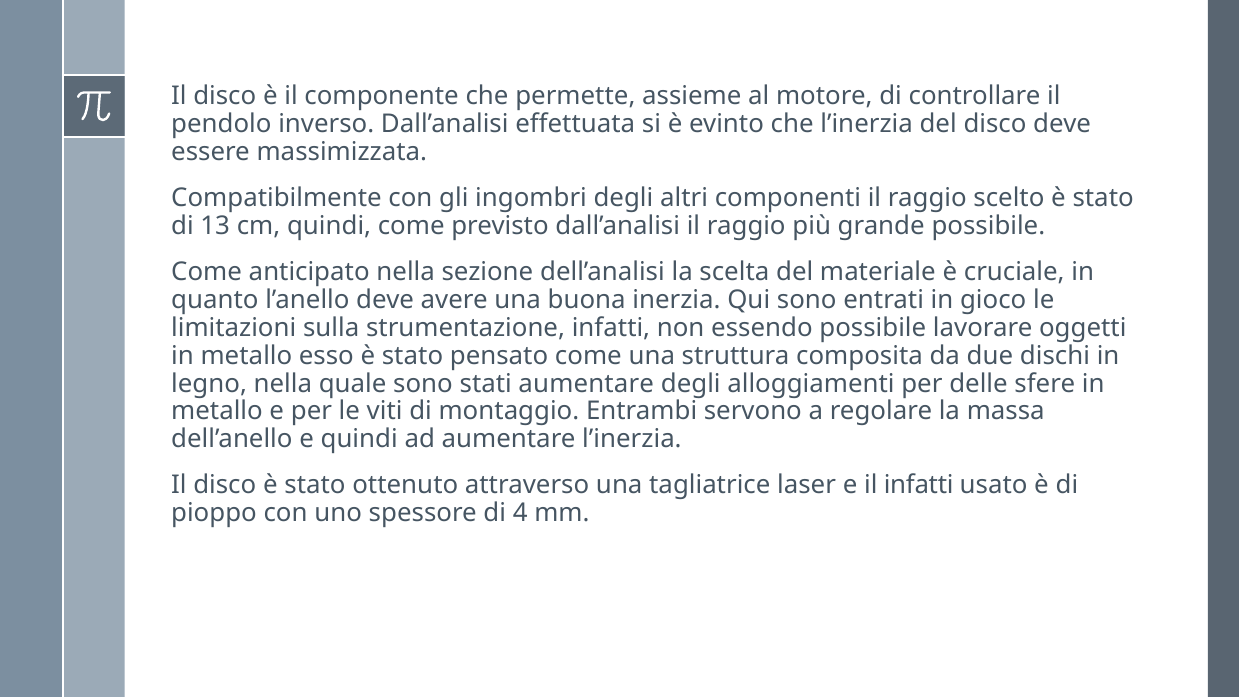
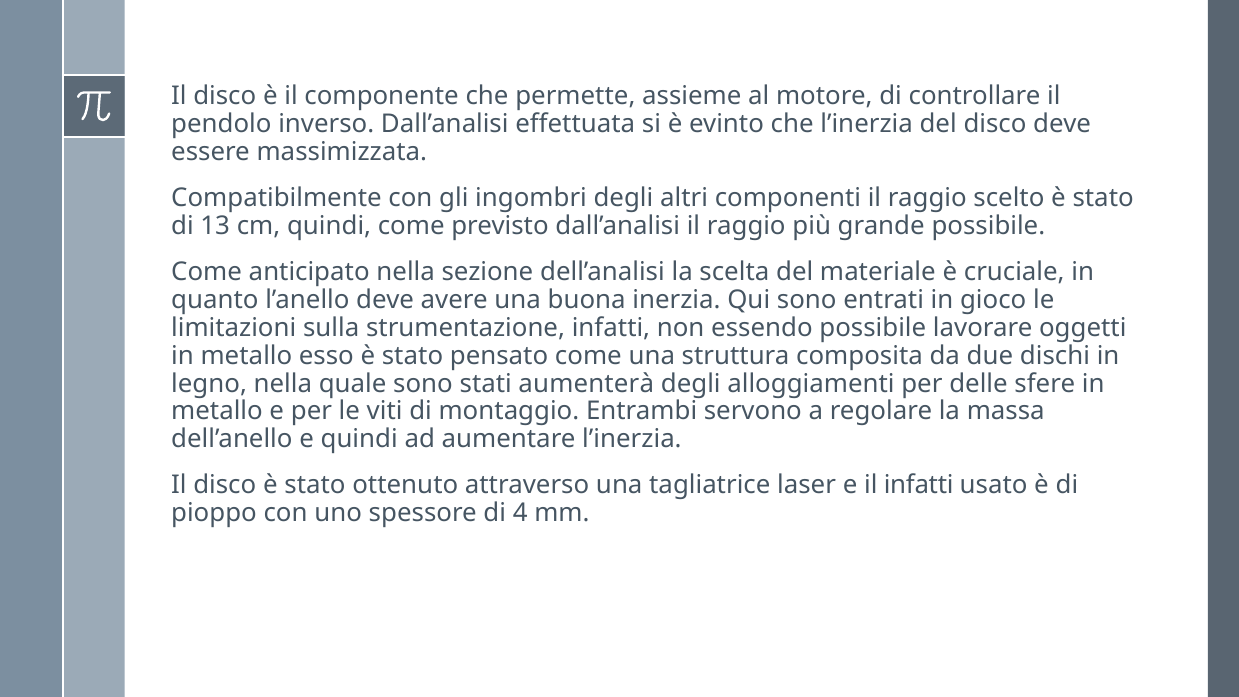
stati aumentare: aumentare -> aumenterà (586, 384)
